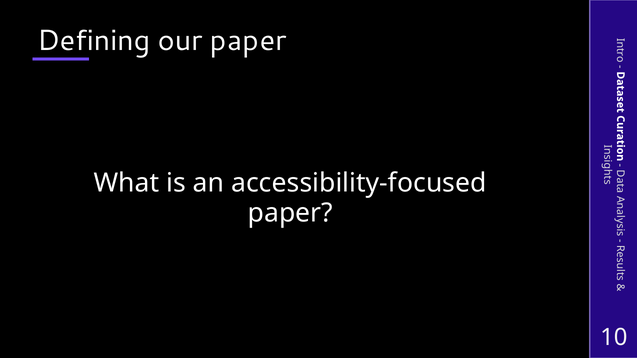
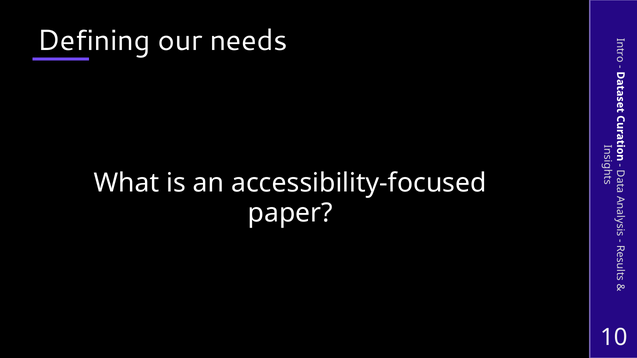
our paper: paper -> needs (249, 41)
